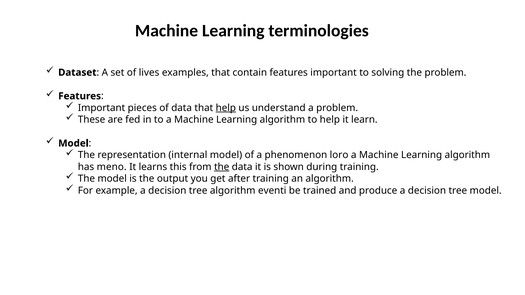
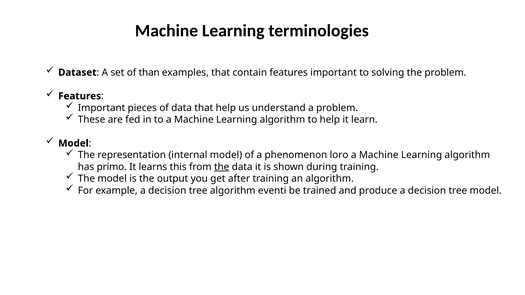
lives: lives -> than (149, 73)
help underline: present -> none (226, 108)
meno: meno -> primo (112, 167)
